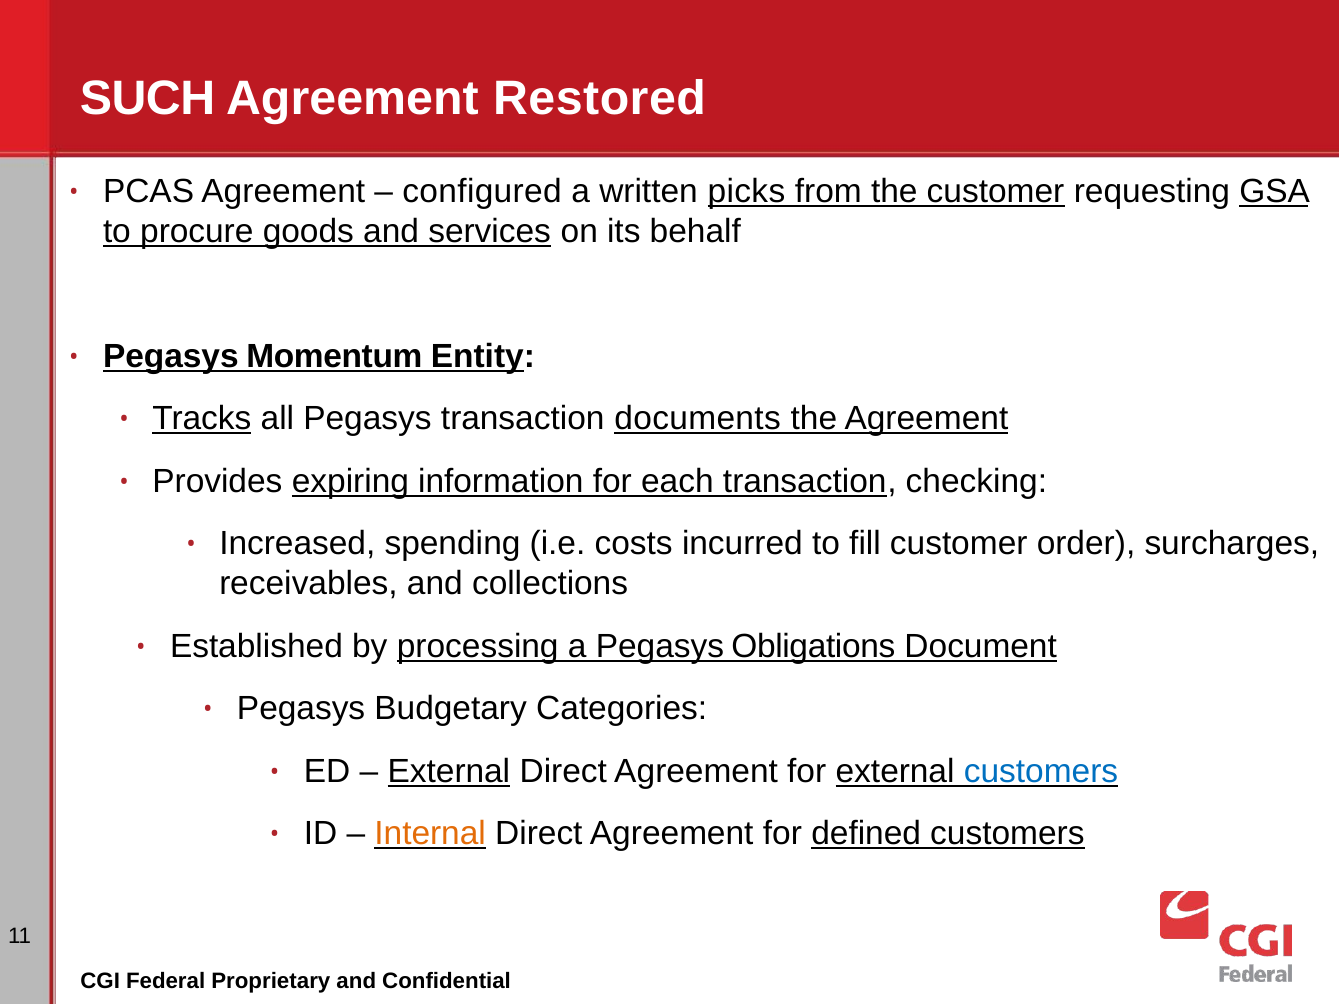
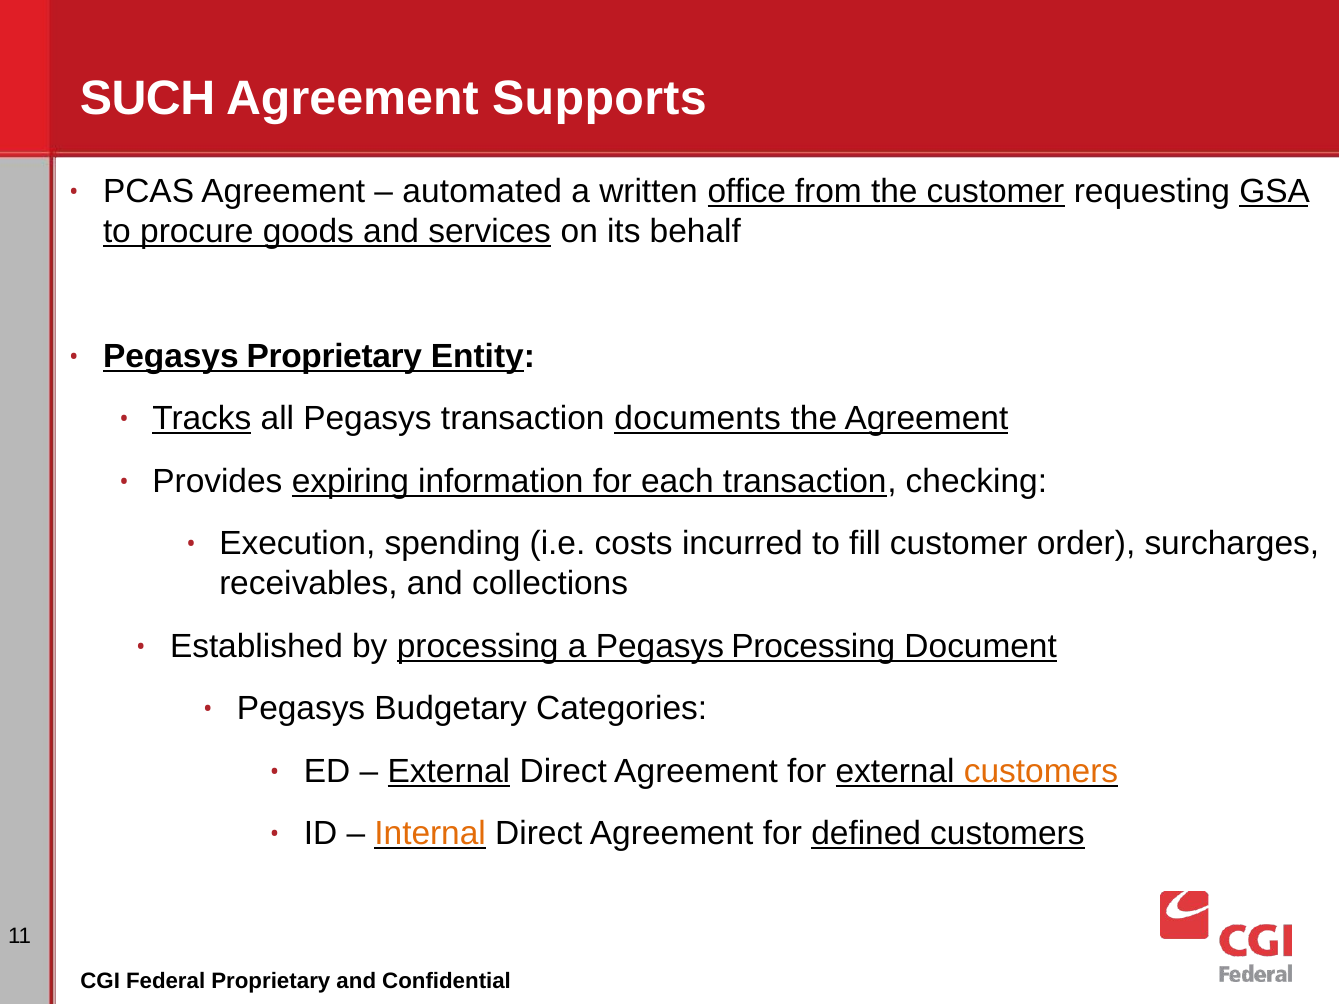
Restored: Restored -> Supports (600, 99)
configured: configured -> automated (482, 191)
picks: picks -> office (747, 191)
Pegasys Momentum: Momentum -> Proprietary (334, 356)
Increased: Increased -> Execution (297, 544)
Pegasys Obligations: Obligations -> Processing (813, 646)
customers colour: blue -> orange (1041, 771)
